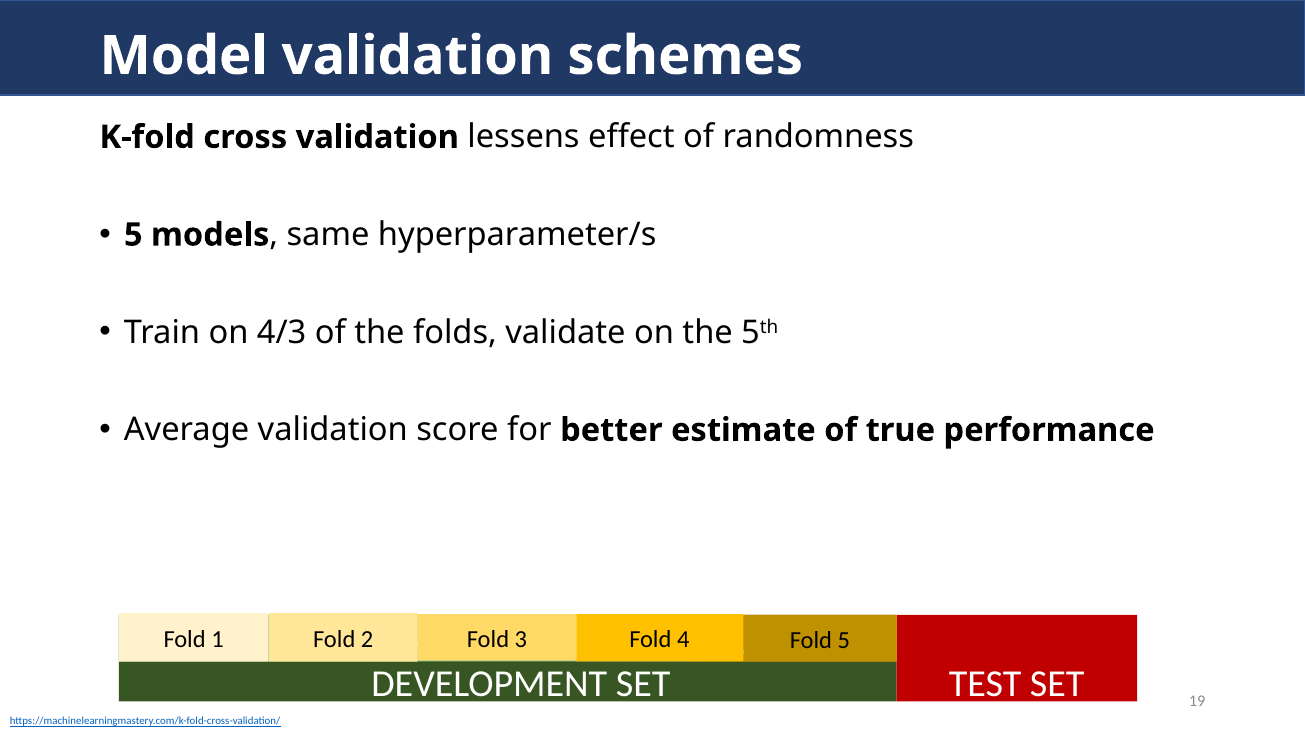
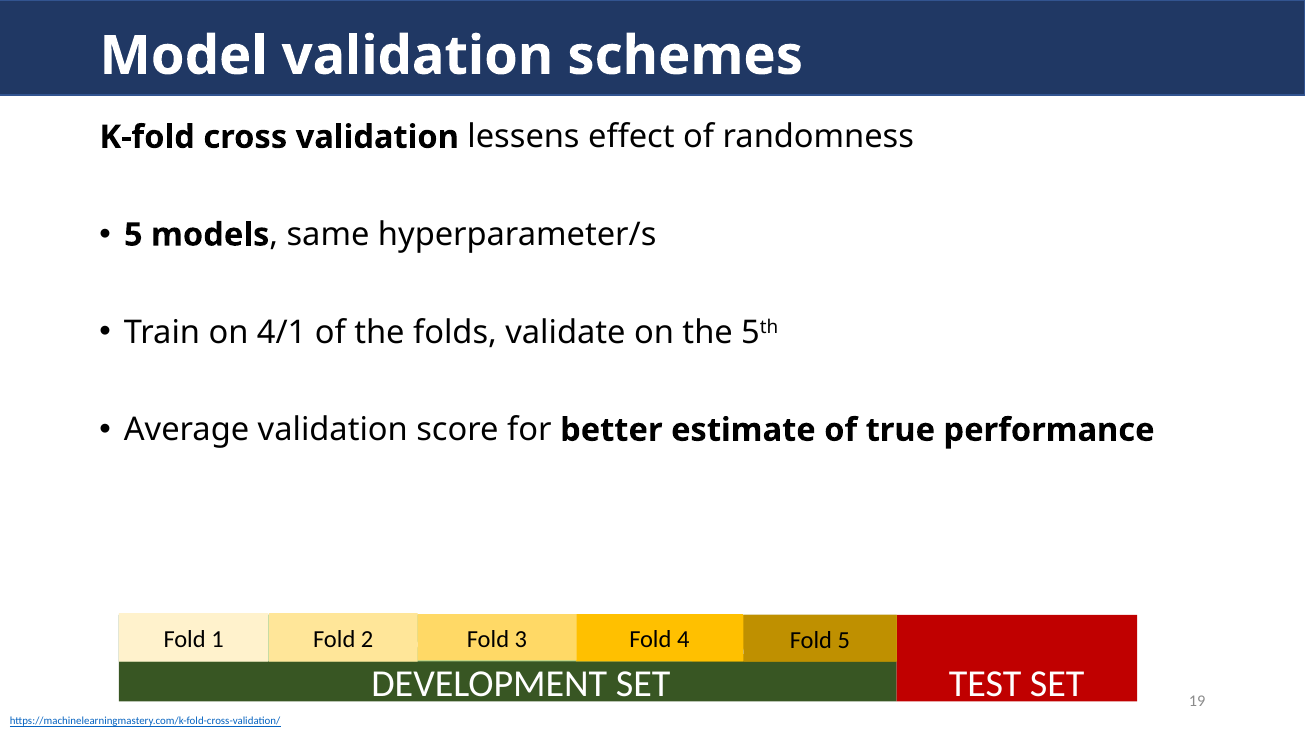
4/3: 4/3 -> 4/1 (282, 332)
